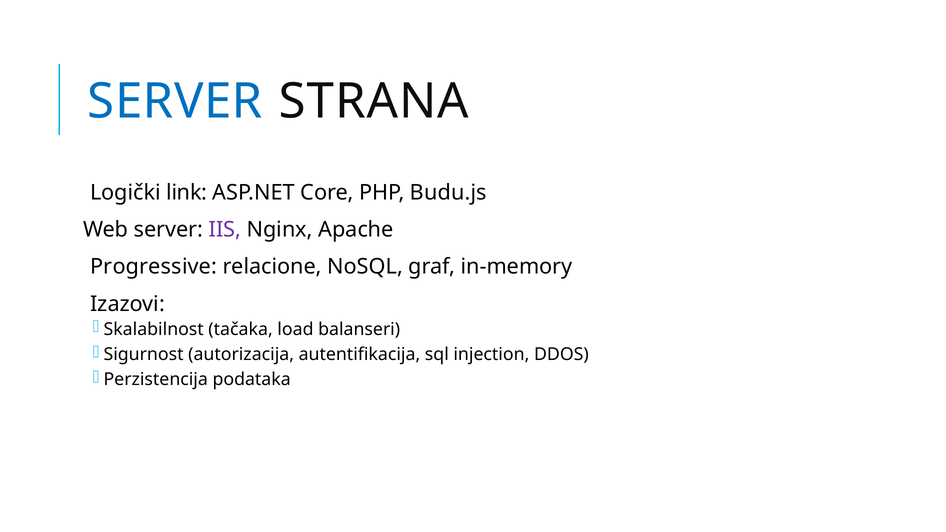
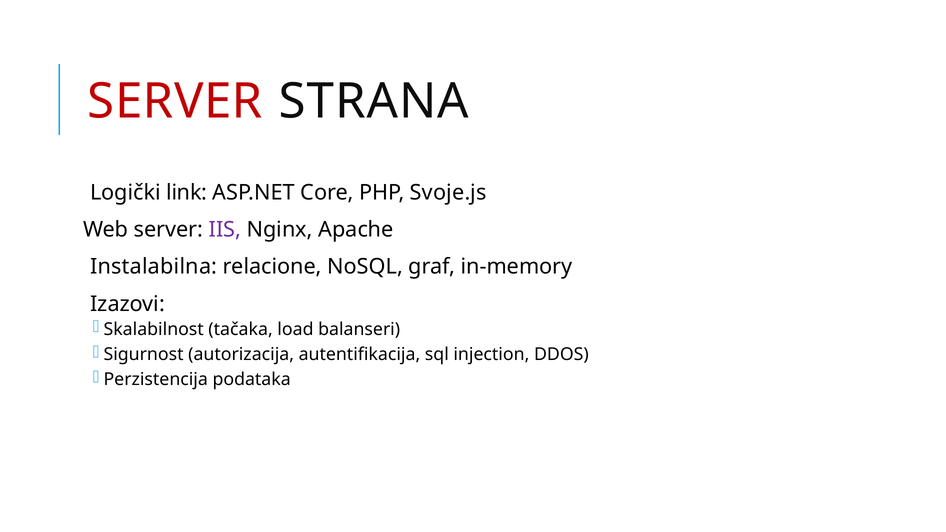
SERVER colour: blue -> red (175, 102)
Budu.js: Budu.js -> Svoje.js (448, 192)
Progressive: Progressive -> Instalabilna (154, 267)
